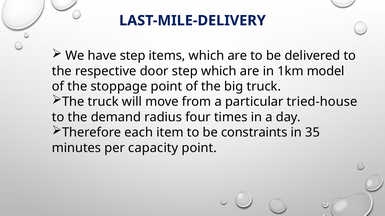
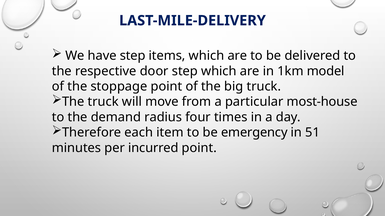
tried-house: tried-house -> most-house (322, 102)
constraints: constraints -> emergency (254, 133)
35: 35 -> 51 (313, 133)
capacity: capacity -> incurred (153, 148)
